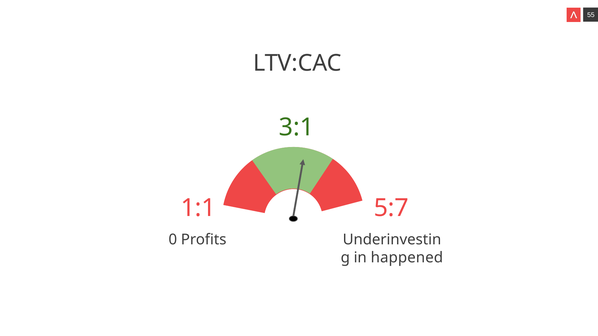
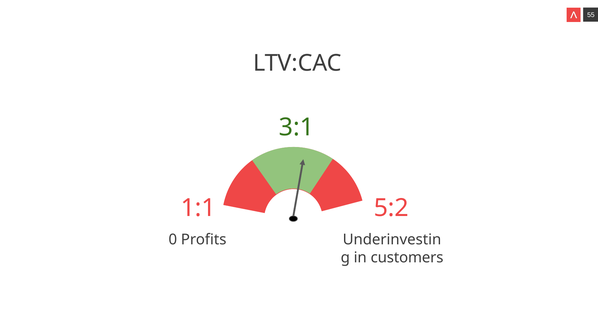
5:7: 5:7 -> 5:2 (391, 208)
happened: happened -> customers (407, 258)
